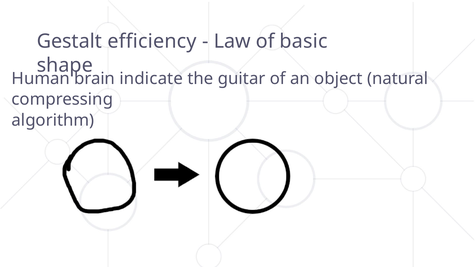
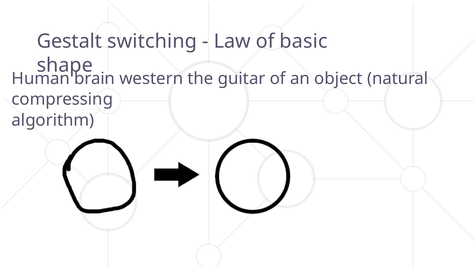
efficiency: efficiency -> switching (152, 41)
indicate: indicate -> western (151, 79)
